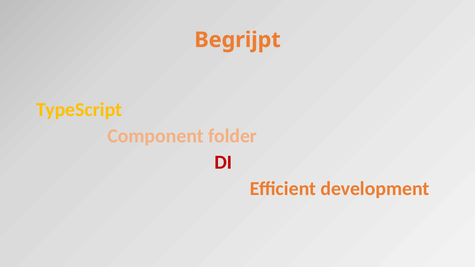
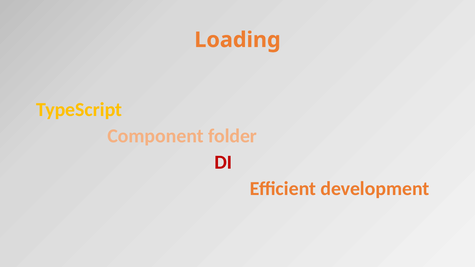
Begrijpt: Begrijpt -> Loading (237, 40)
